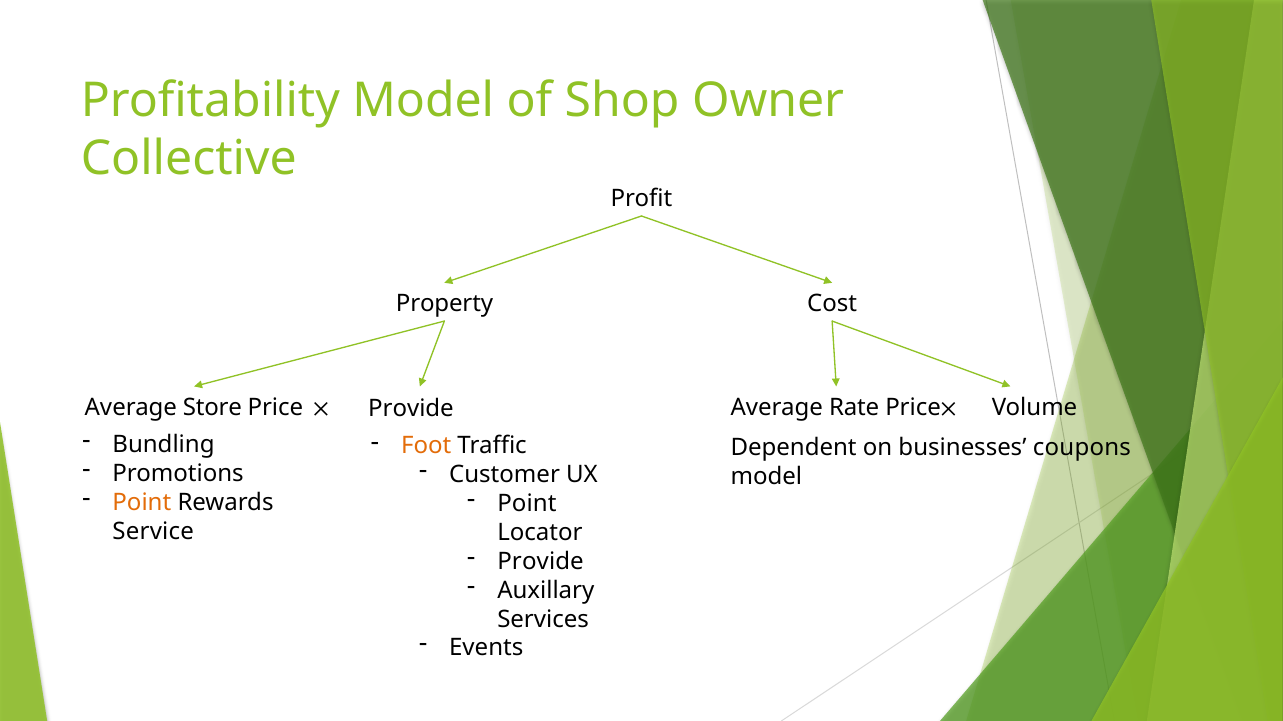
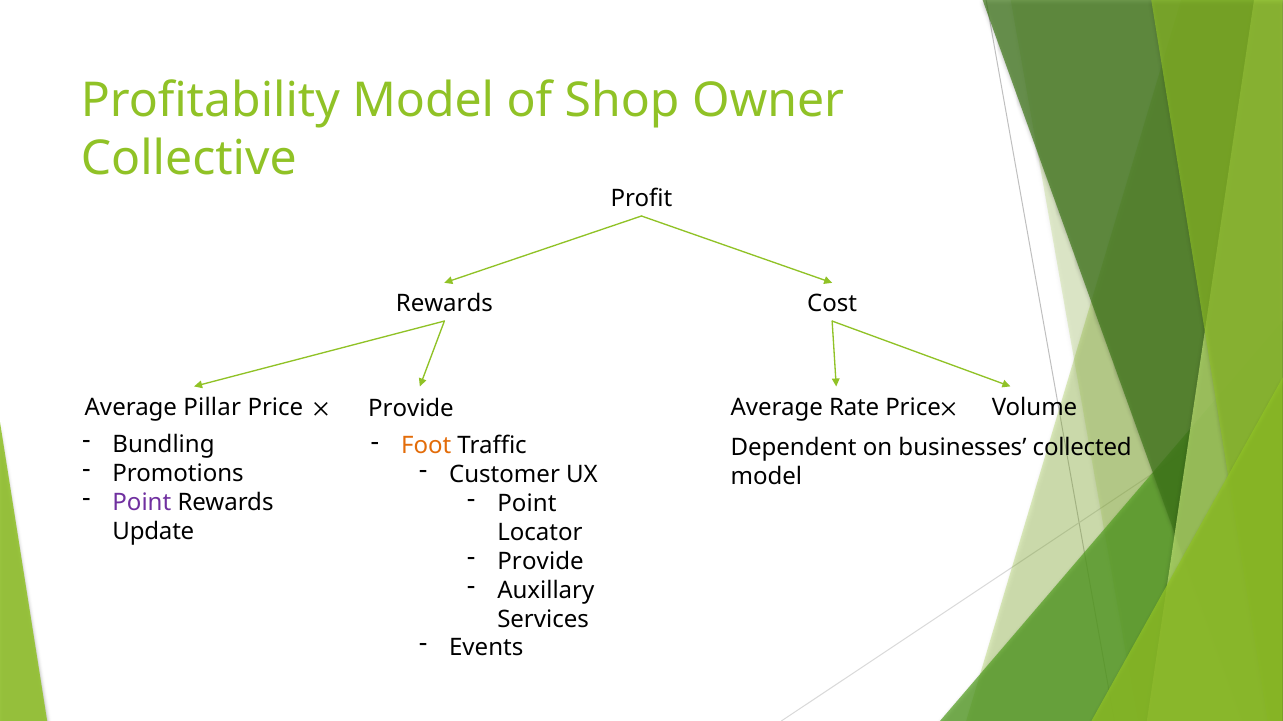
Property: Property -> Rewards (444, 304)
Store: Store -> Pillar (212, 408)
coupons: coupons -> collected (1082, 448)
Point colour: orange -> purple (142, 503)
Service: Service -> Update (153, 532)
